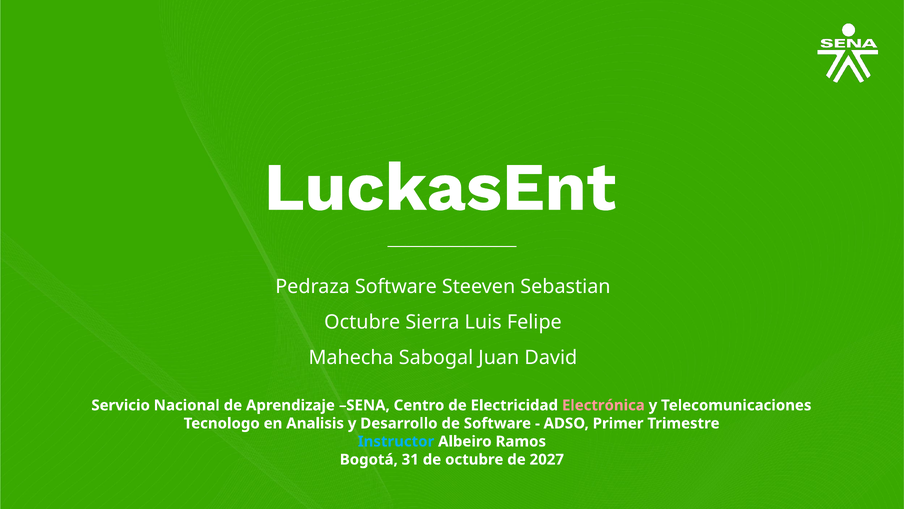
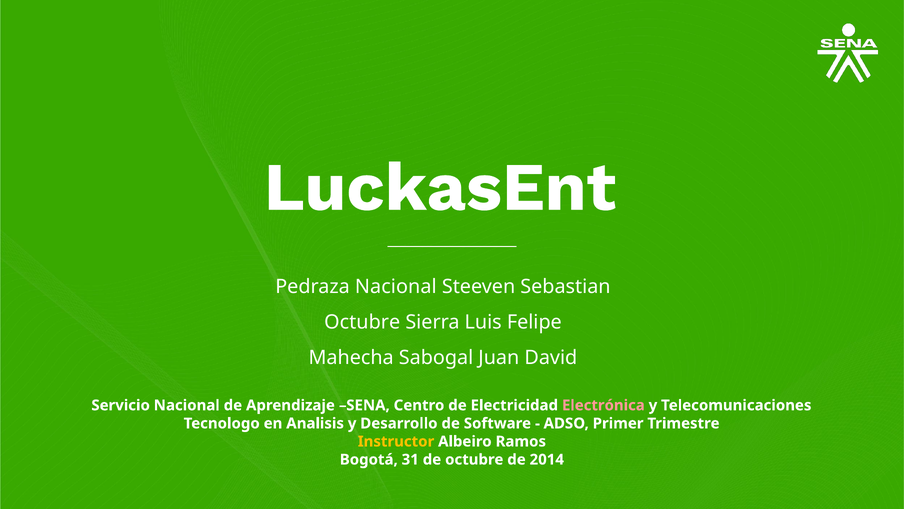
Pedraza Software: Software -> Nacional (396, 286)
Instructor colour: light blue -> yellow (396, 441)
2027: 2027 -> 2014 (547, 459)
